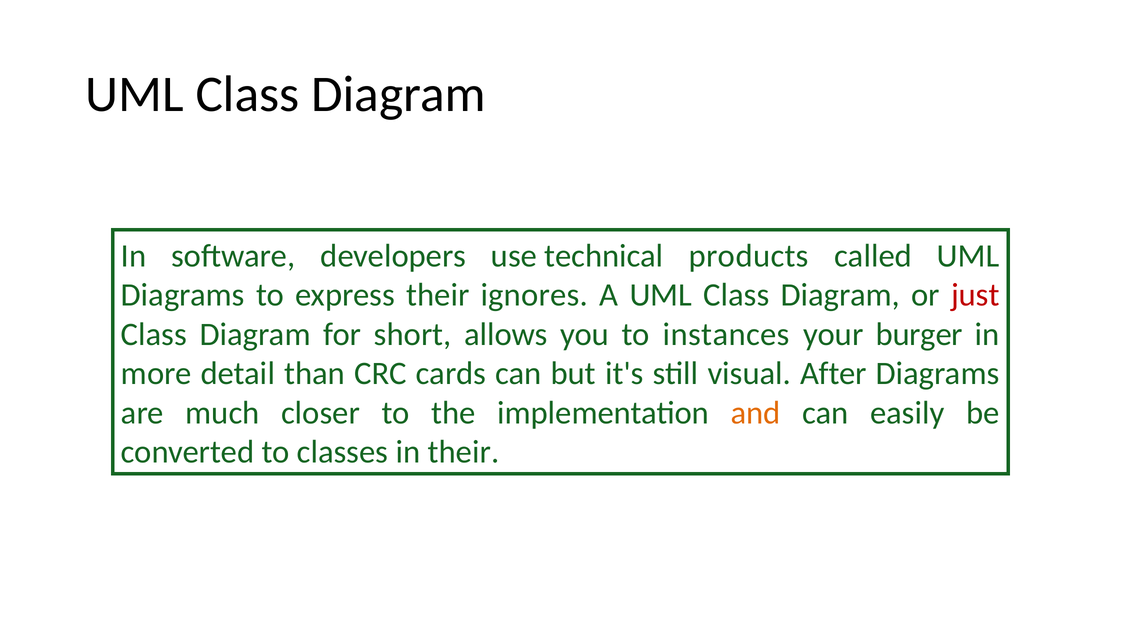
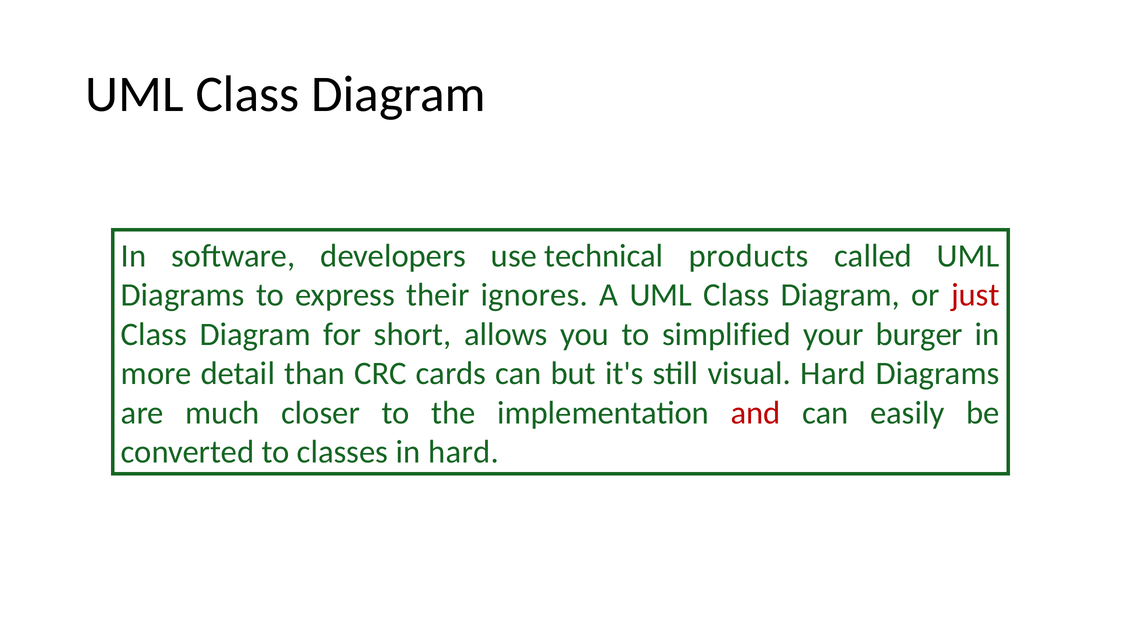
instances: instances -> simplified (727, 334)
visual After: After -> Hard (833, 373)
and colour: orange -> red (756, 413)
in their: their -> hard (464, 452)
